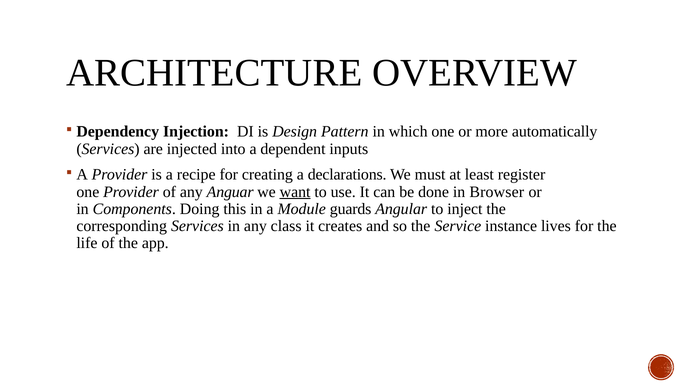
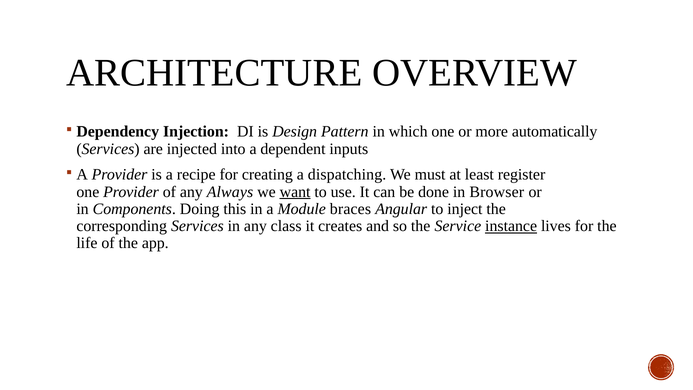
declarations: declarations -> dispatching (347, 175)
Anguar: Anguar -> Always (230, 192)
guards: guards -> braces (350, 209)
instance underline: none -> present (511, 226)
